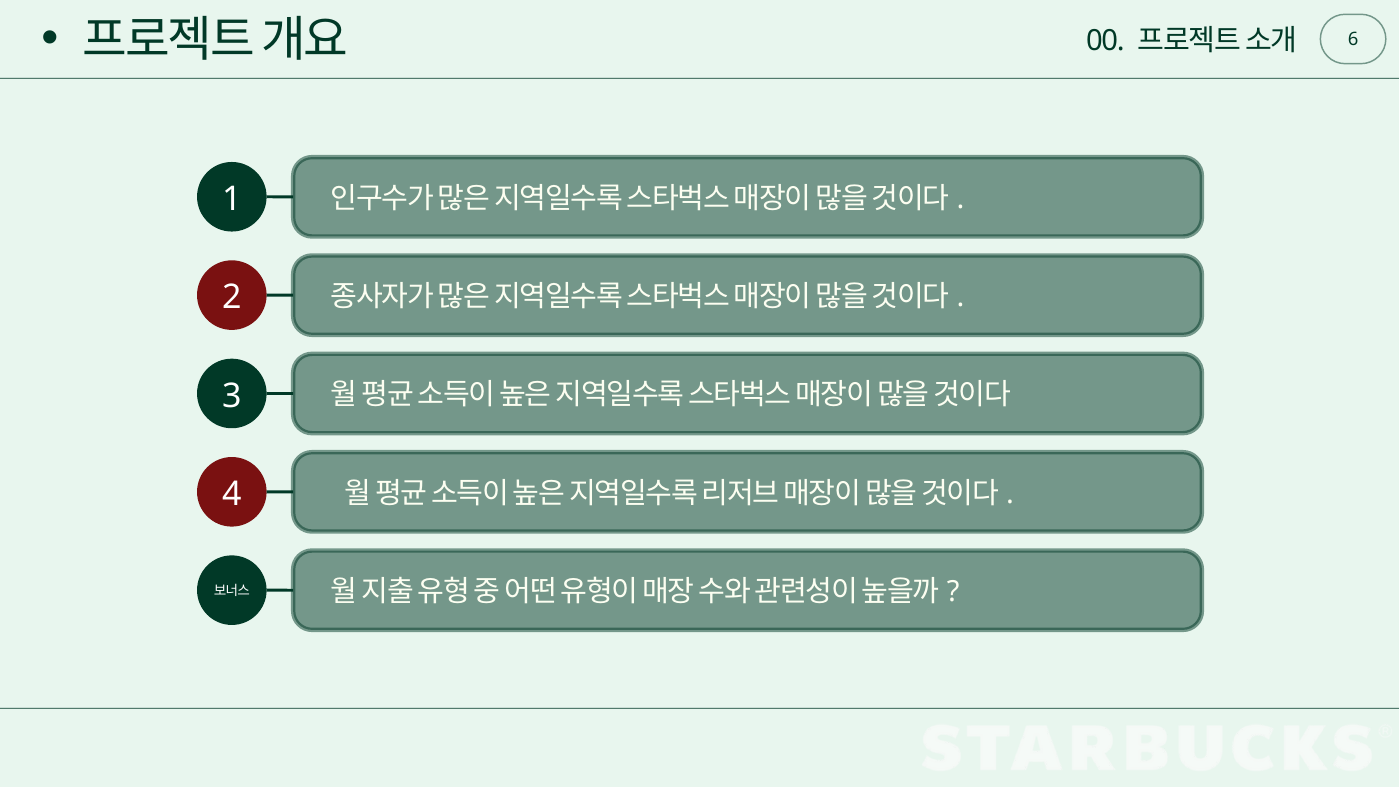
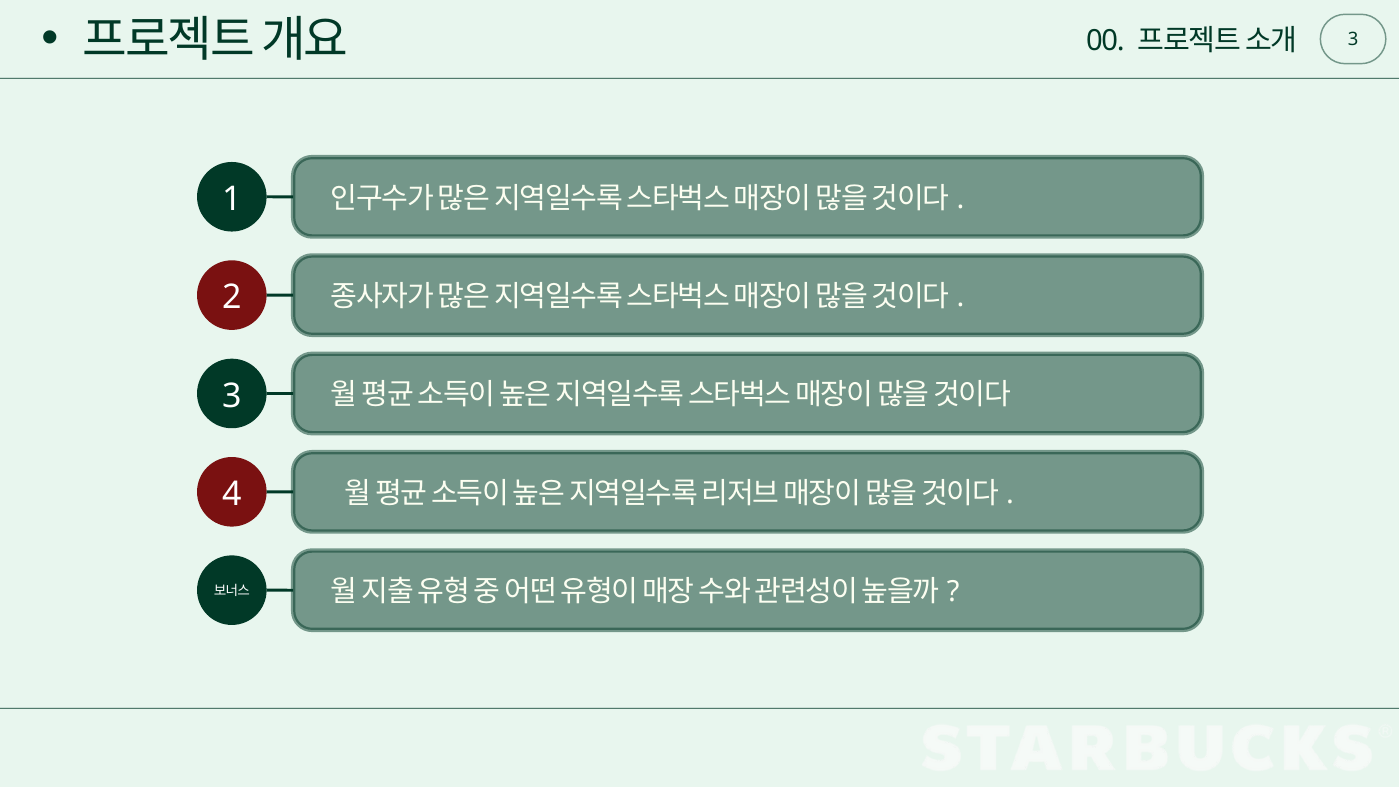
6: 6 -> 3 (1353, 39)
